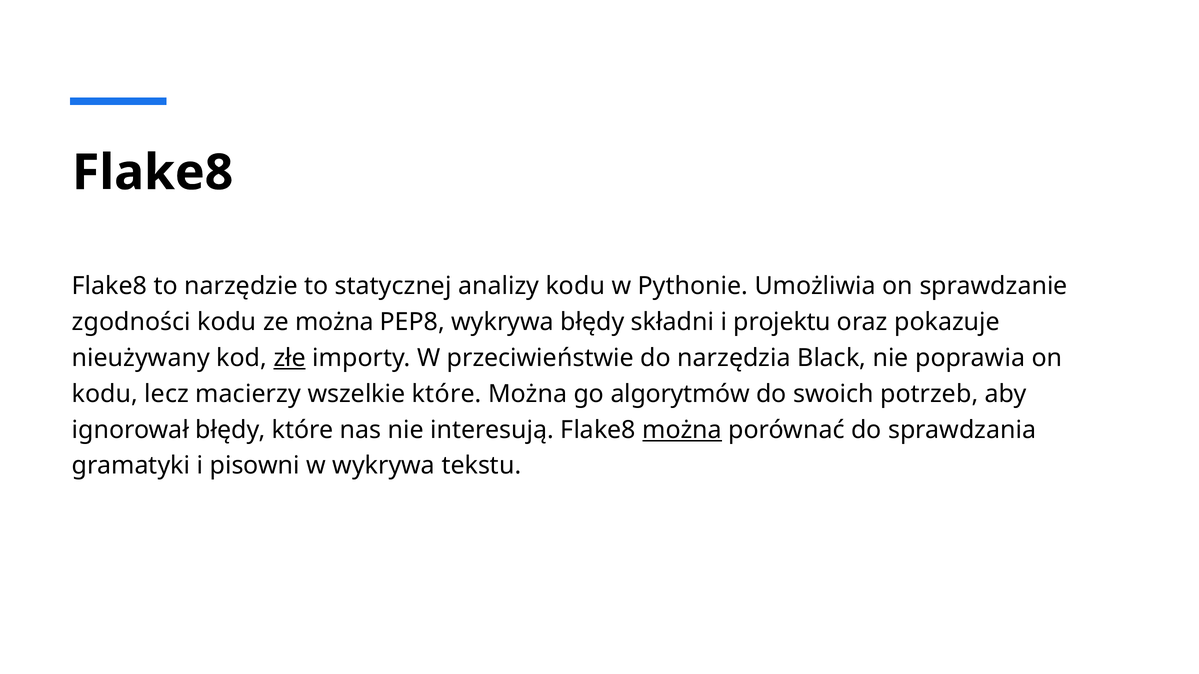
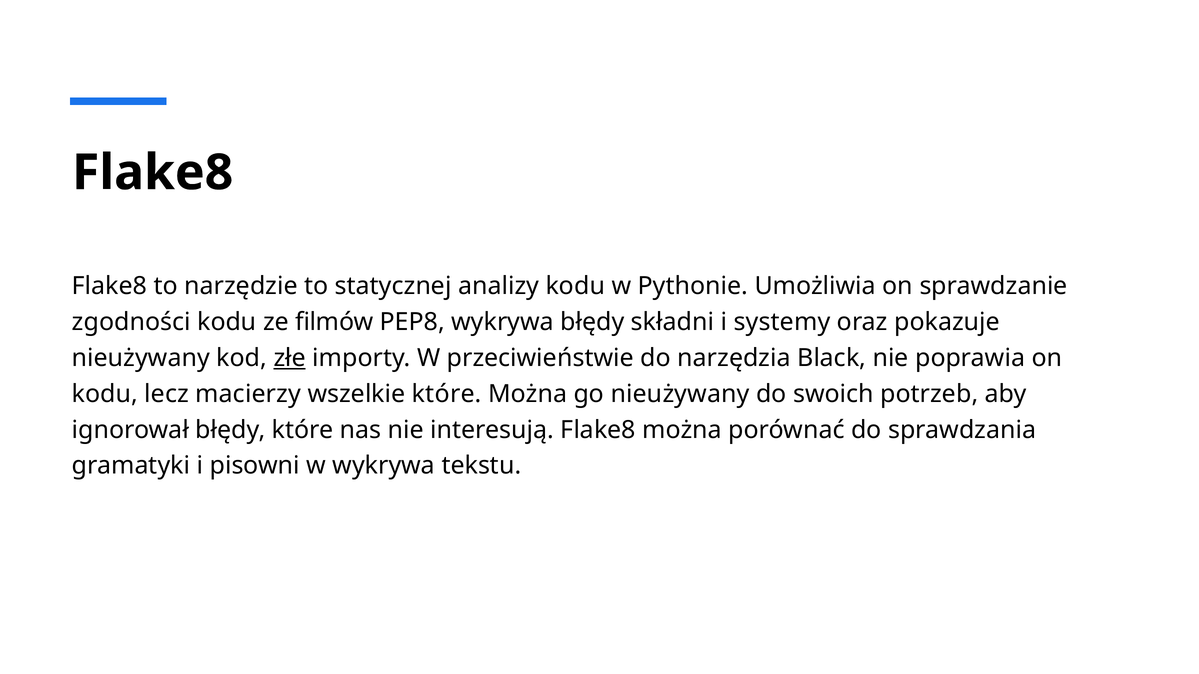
ze można: można -> filmów (334, 322)
projektu: projektu -> systemy (782, 322)
go algorytmów: algorytmów -> nieużywany (680, 394)
można underline: present -> none (682, 430)
